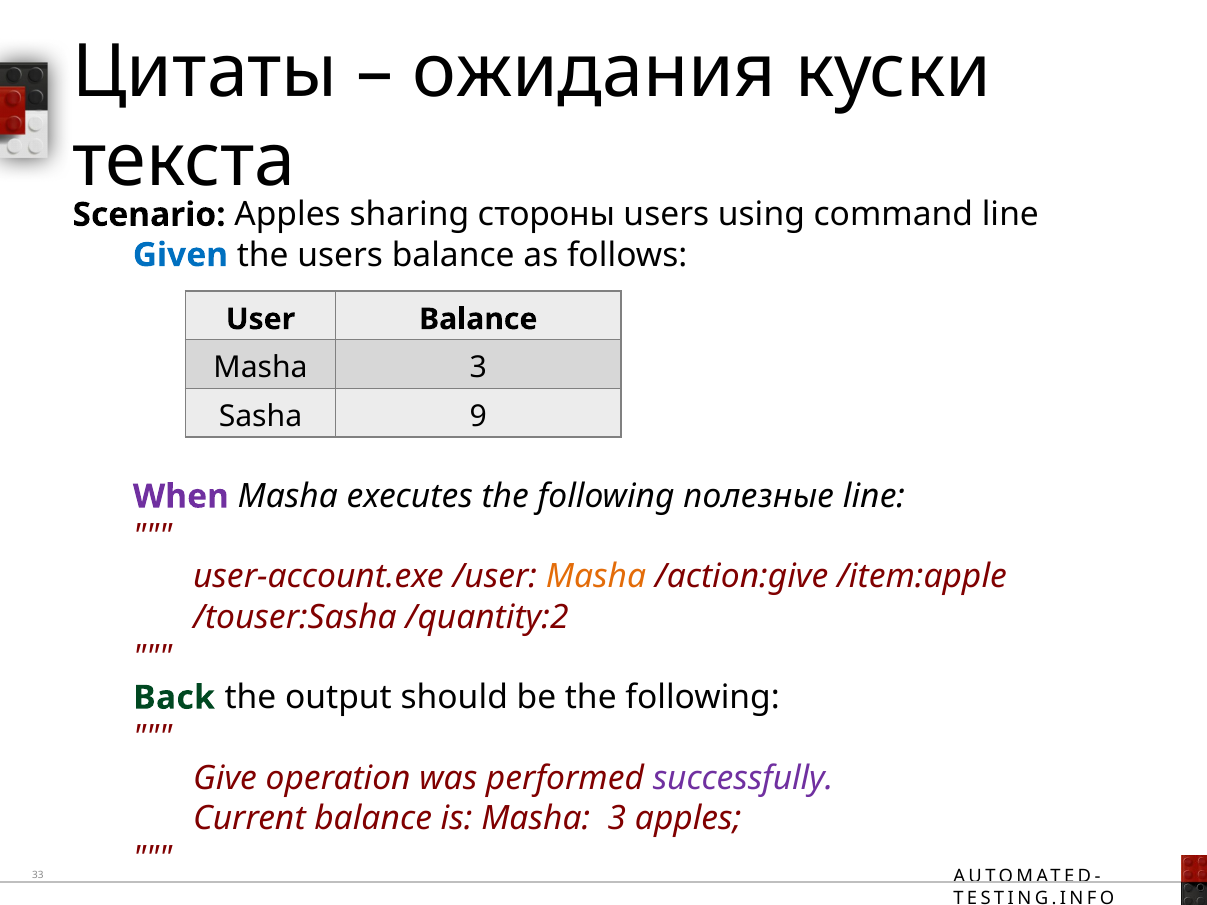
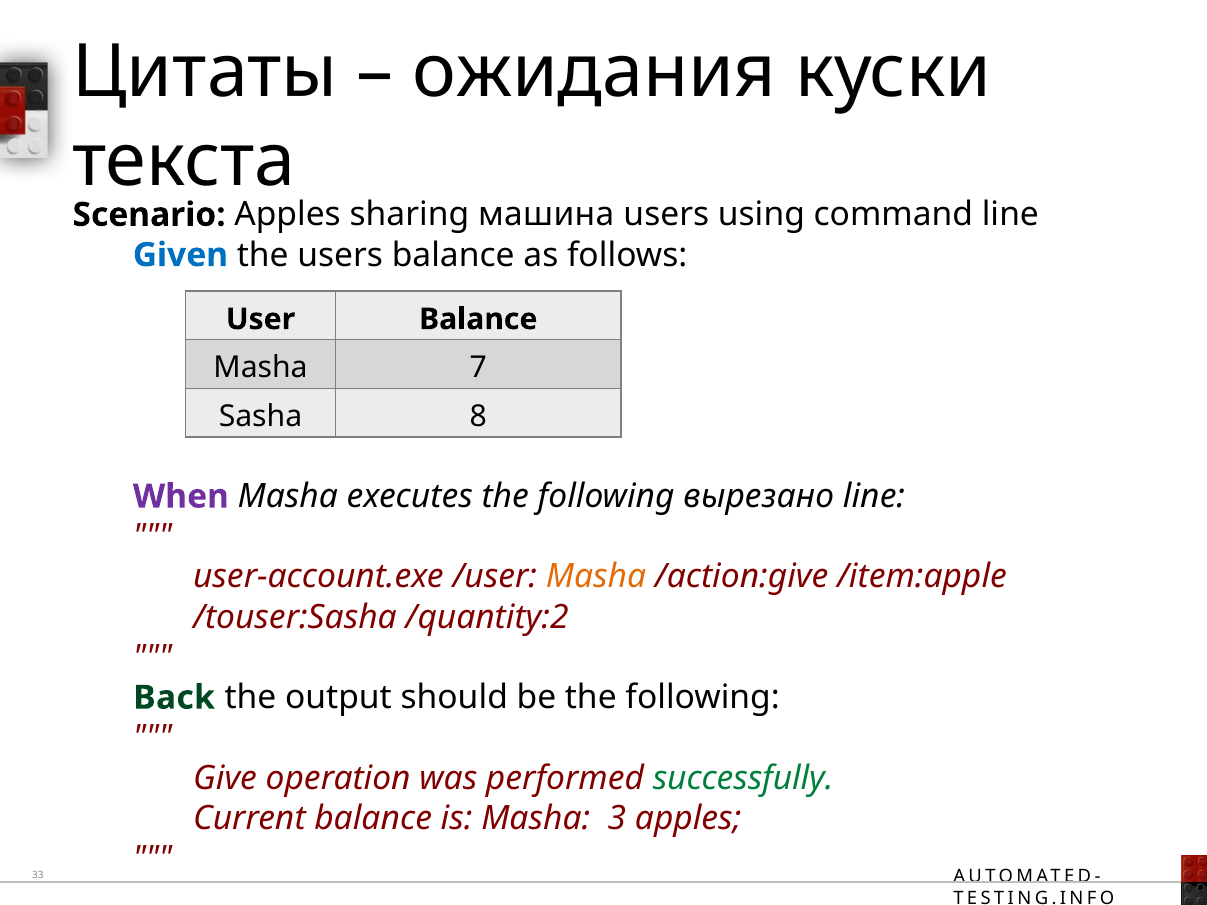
стороны: стороны -> машина (546, 215)
3: 3 -> 7 (478, 368)
9: 9 -> 8 (478, 417)
полезные: полезные -> вырезано (759, 497)
successfully colour: purple -> green (743, 778)
